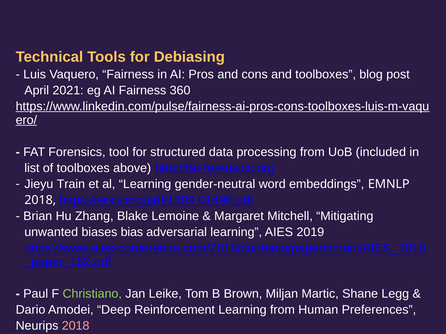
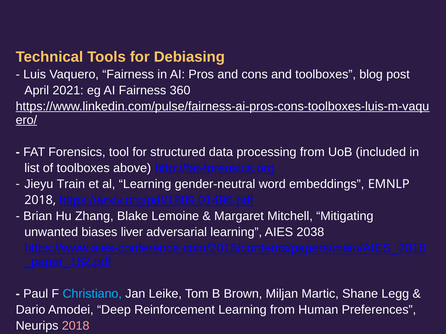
bias: bias -> liver (132, 232)
2019: 2019 -> 2038 (310, 232)
Christiano colour: light green -> light blue (92, 294)
